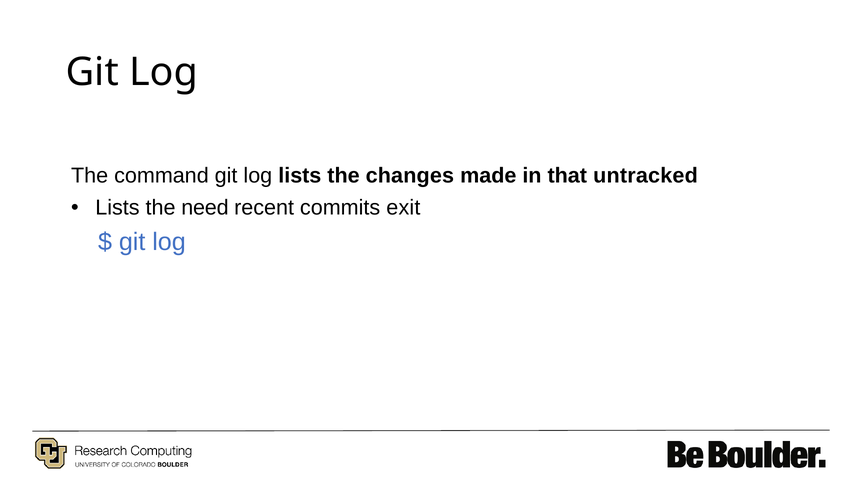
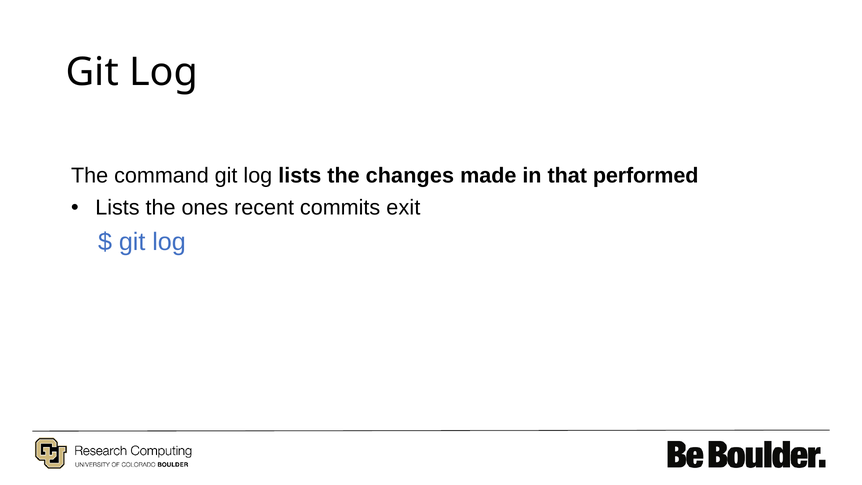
untracked: untracked -> performed (646, 175)
need: need -> ones (205, 208)
